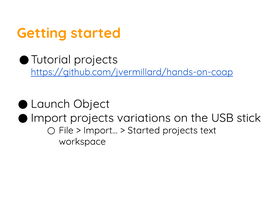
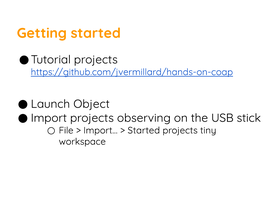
variations: variations -> observing (144, 118)
text: text -> tiny (208, 130)
